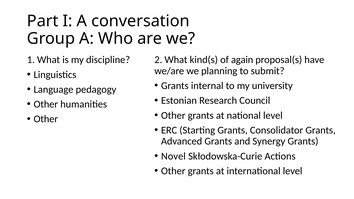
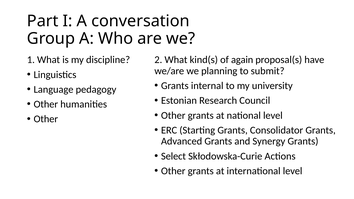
Novel: Novel -> Select (173, 156)
